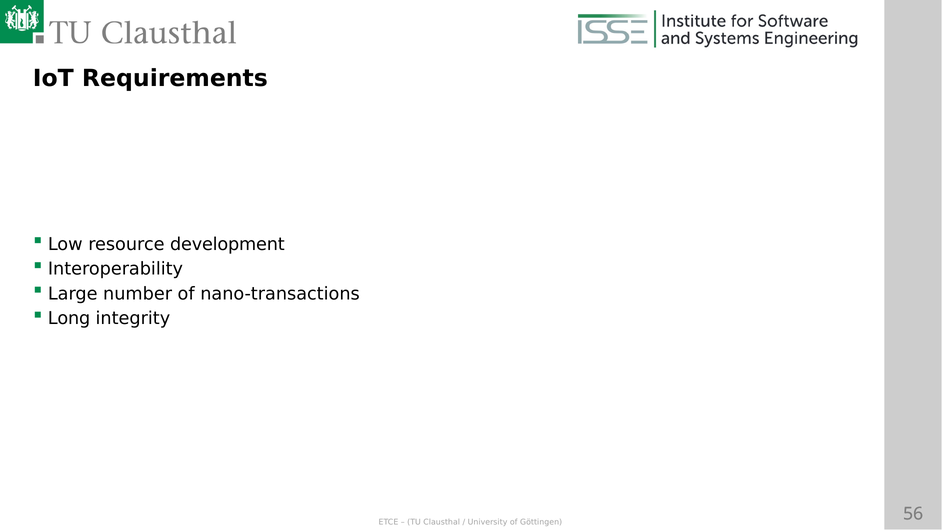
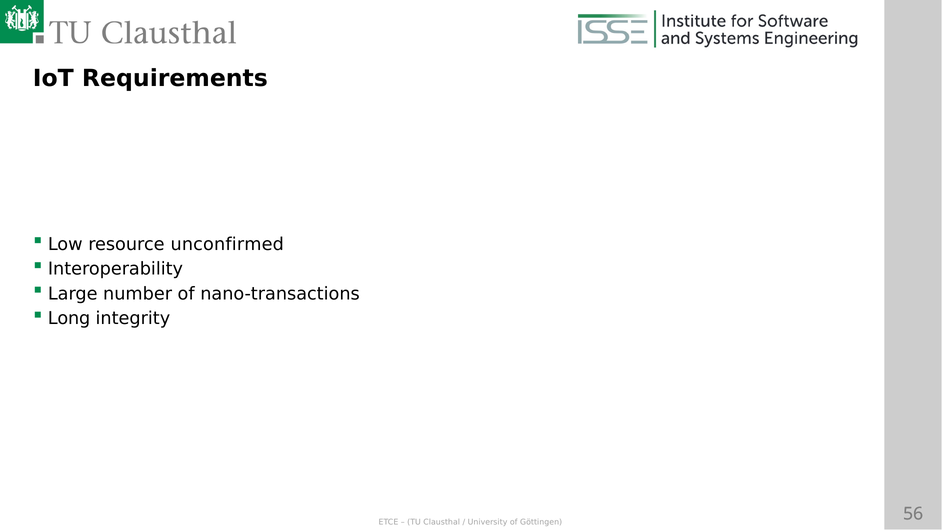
development: development -> unconfirmed (227, 244)
